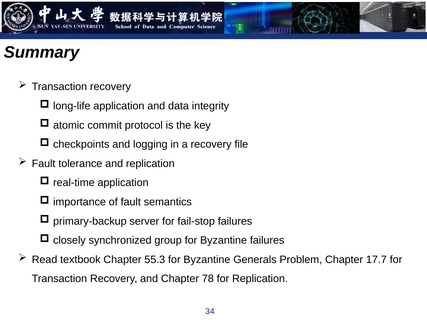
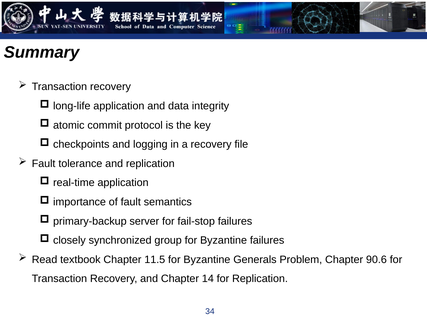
55.3: 55.3 -> 11.5 (155, 260)
17.7: 17.7 -> 90.6 (376, 260)
78: 78 -> 14 (208, 279)
